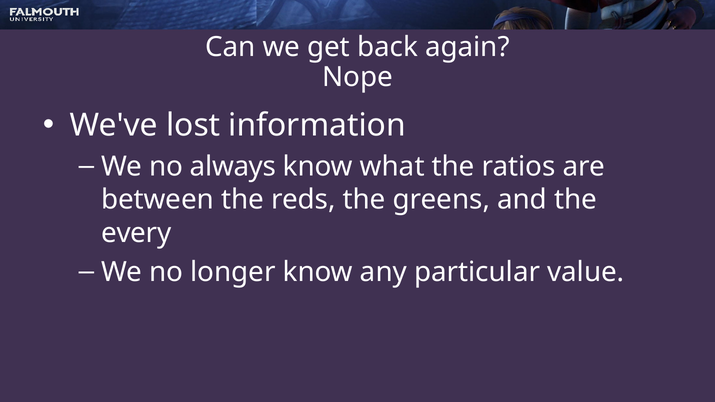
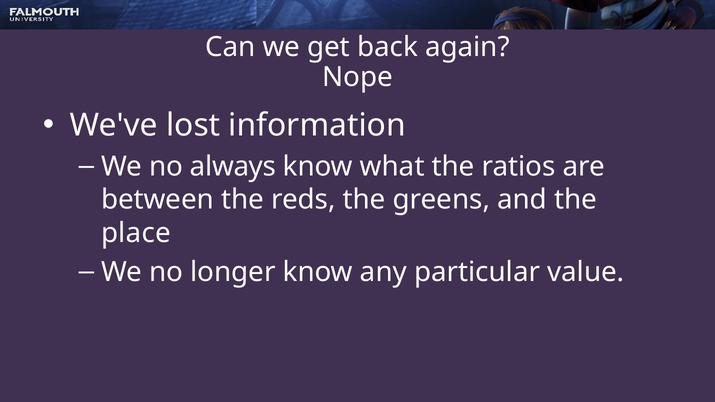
every: every -> place (136, 233)
